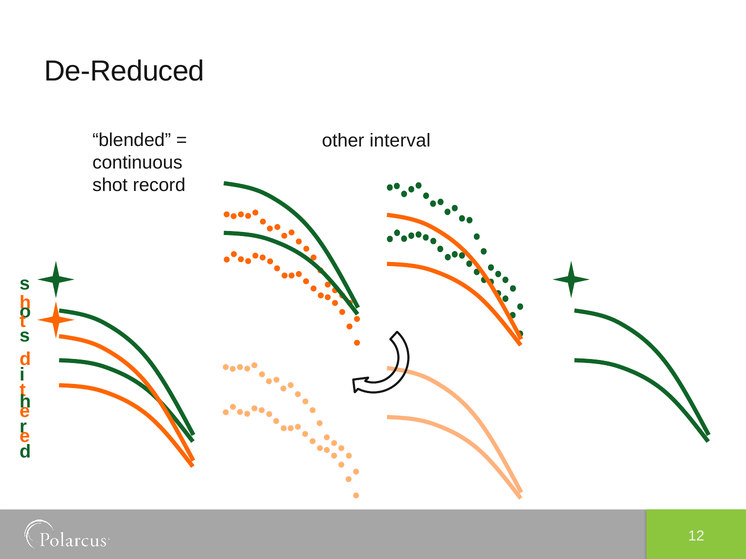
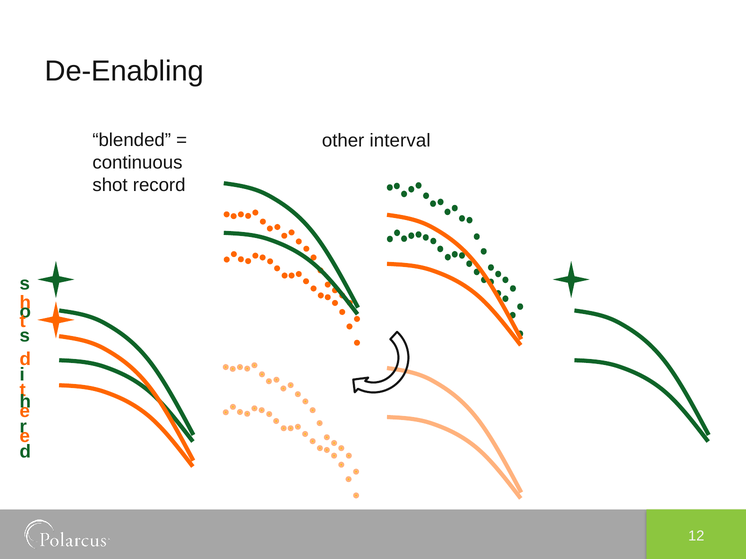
De-Reduced: De-Reduced -> De-Enabling (124, 71)
